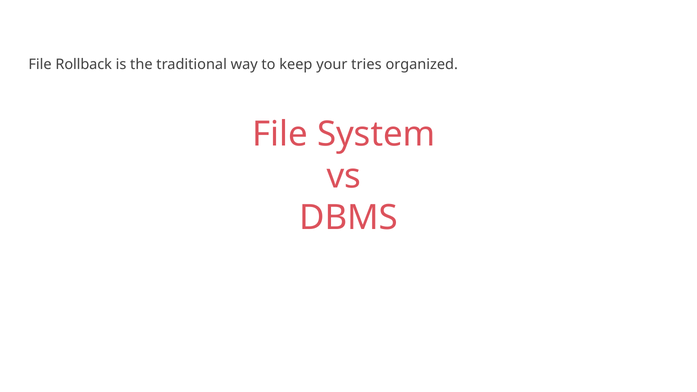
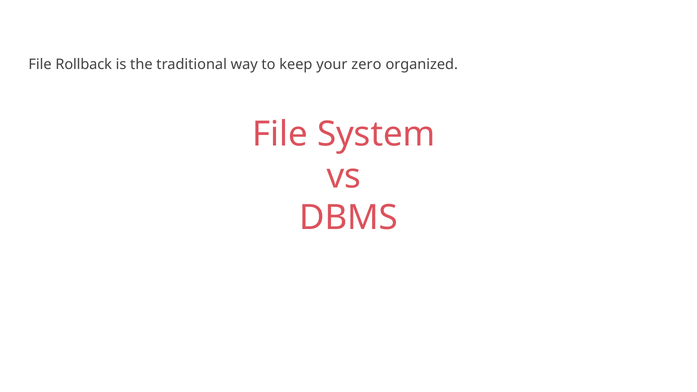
tries: tries -> zero (366, 64)
